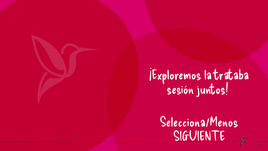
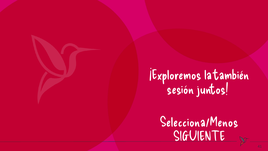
trataba: trataba -> también (232, 75)
